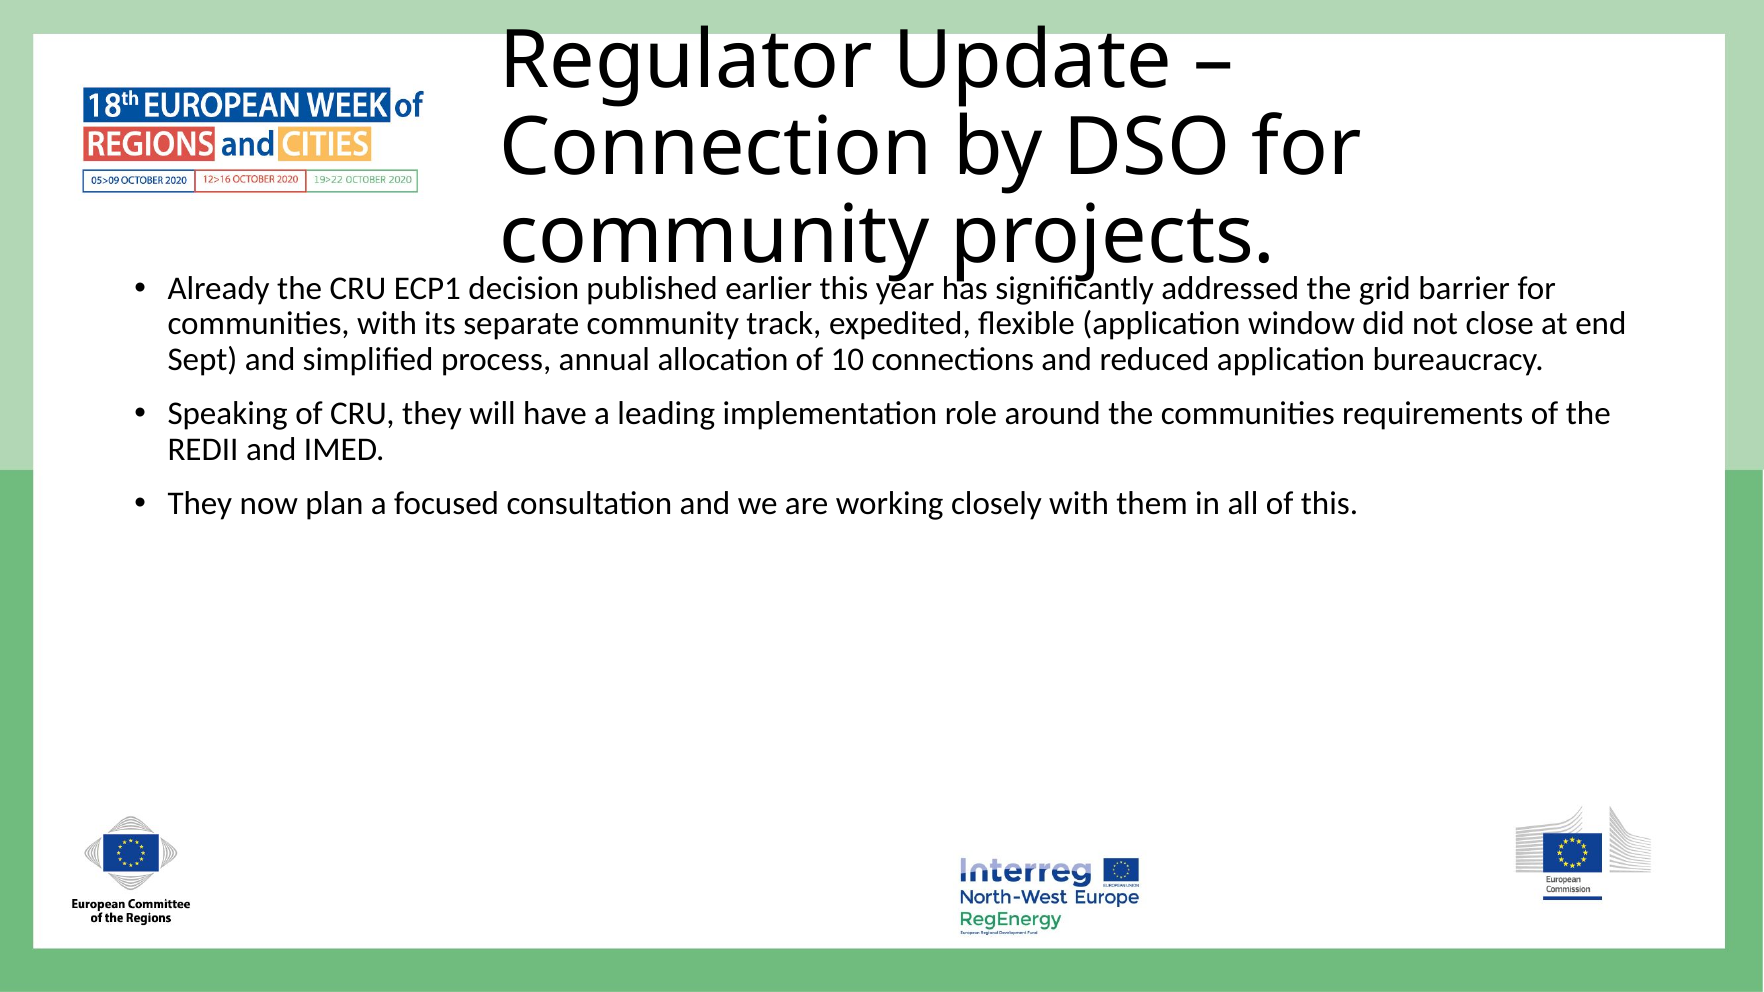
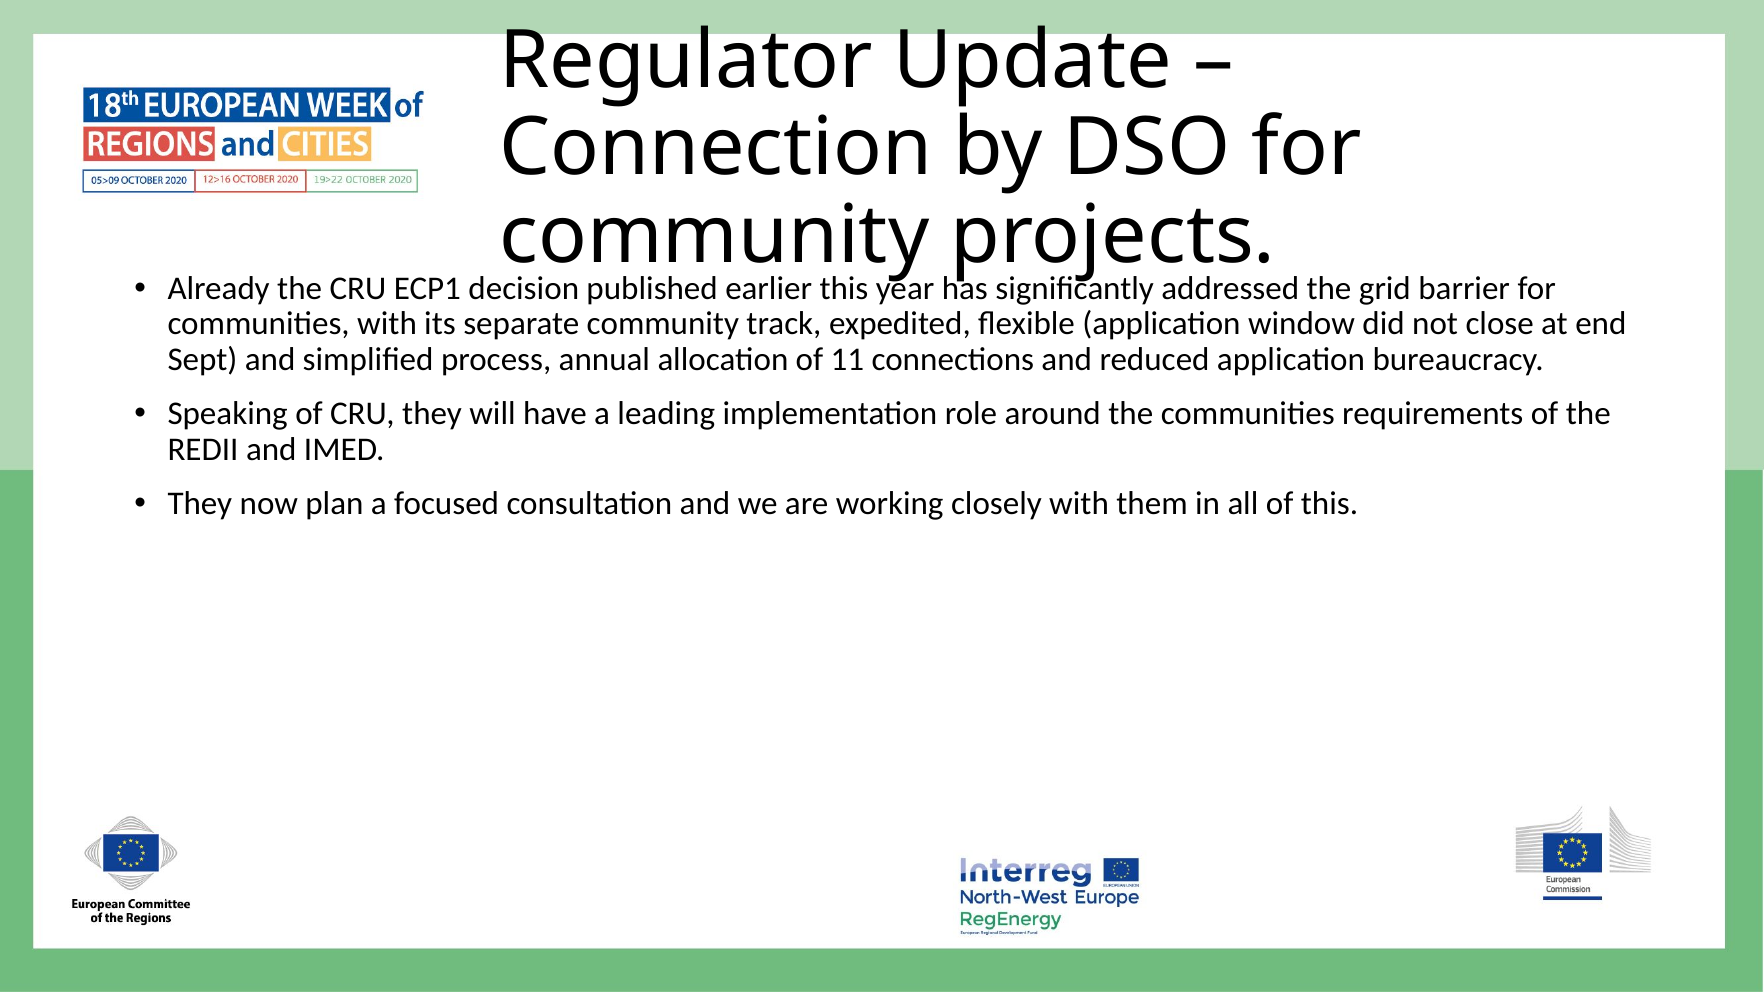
10: 10 -> 11 (847, 360)
